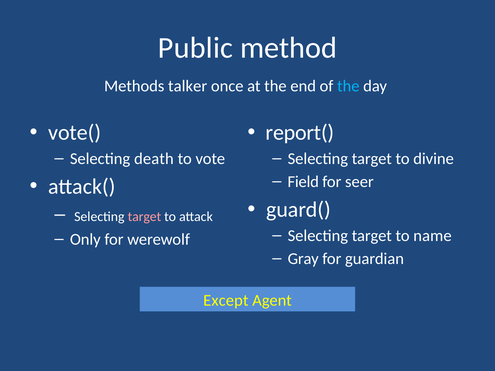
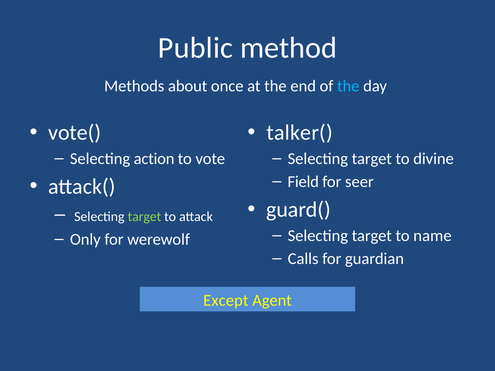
talker: talker -> about (188, 86)
report(: report( -> talker( (300, 133)
death: death -> action (154, 159)
target colour: pink -> light green (144, 217)
Gray: Gray -> Calls (303, 259)
